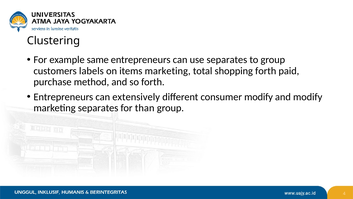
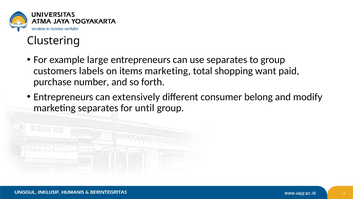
same: same -> large (98, 60)
shopping forth: forth -> want (266, 71)
method: method -> number (92, 82)
consumer modify: modify -> belong (259, 97)
than: than -> until (145, 108)
